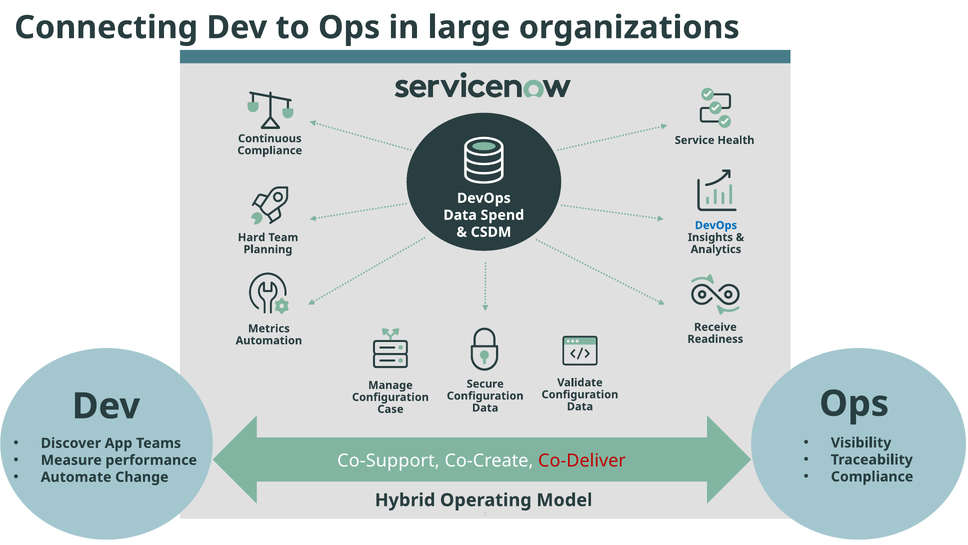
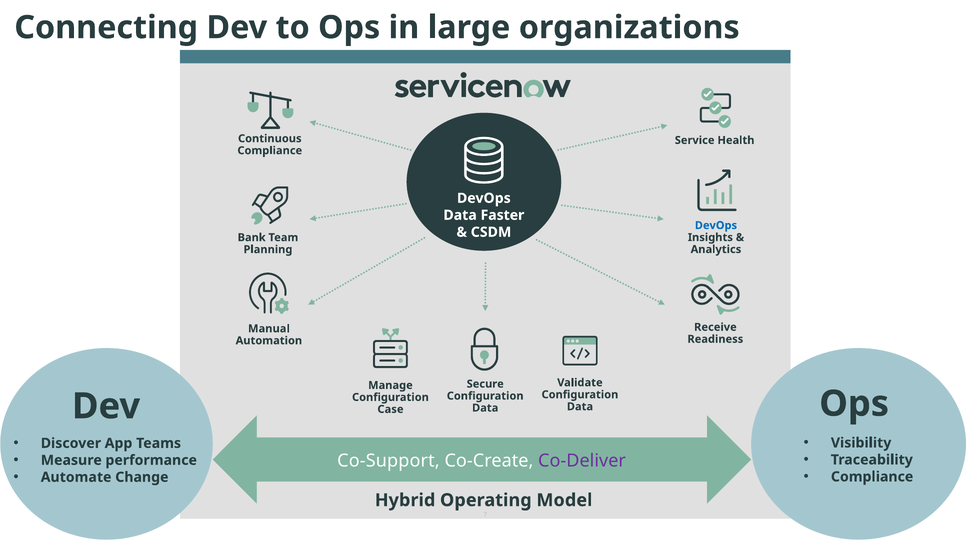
Spend: Spend -> Faster (502, 215)
Hard: Hard -> Bank (252, 237)
Metrics: Metrics -> Manual (269, 328)
Co-Deliver colour: red -> purple (582, 460)
